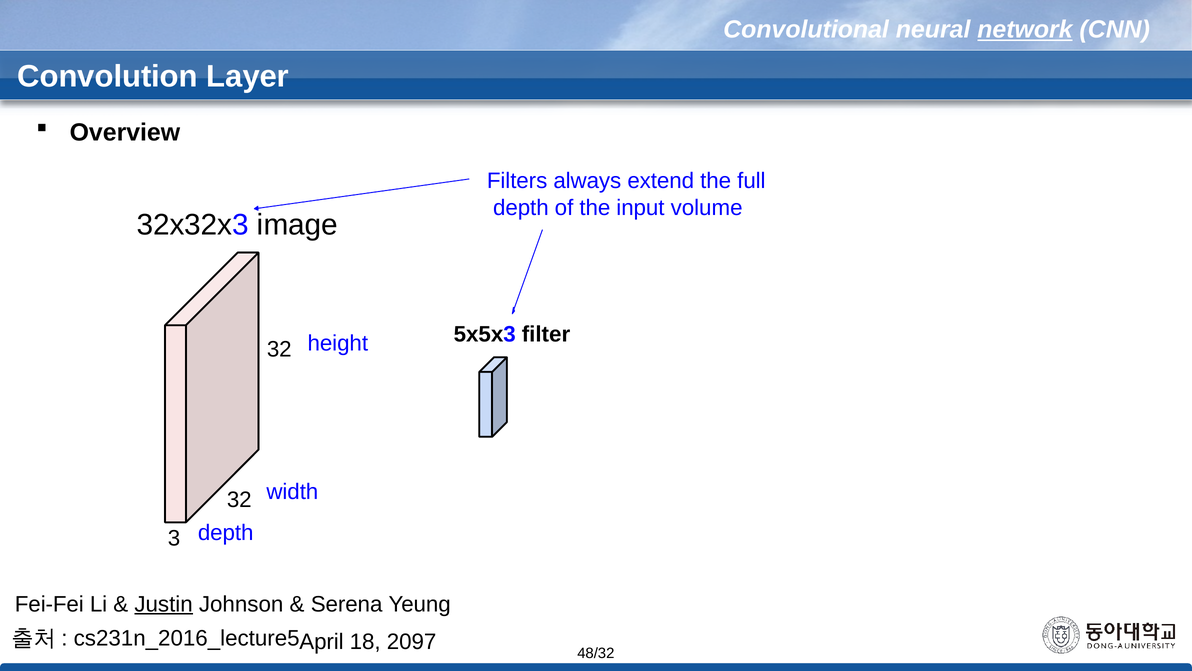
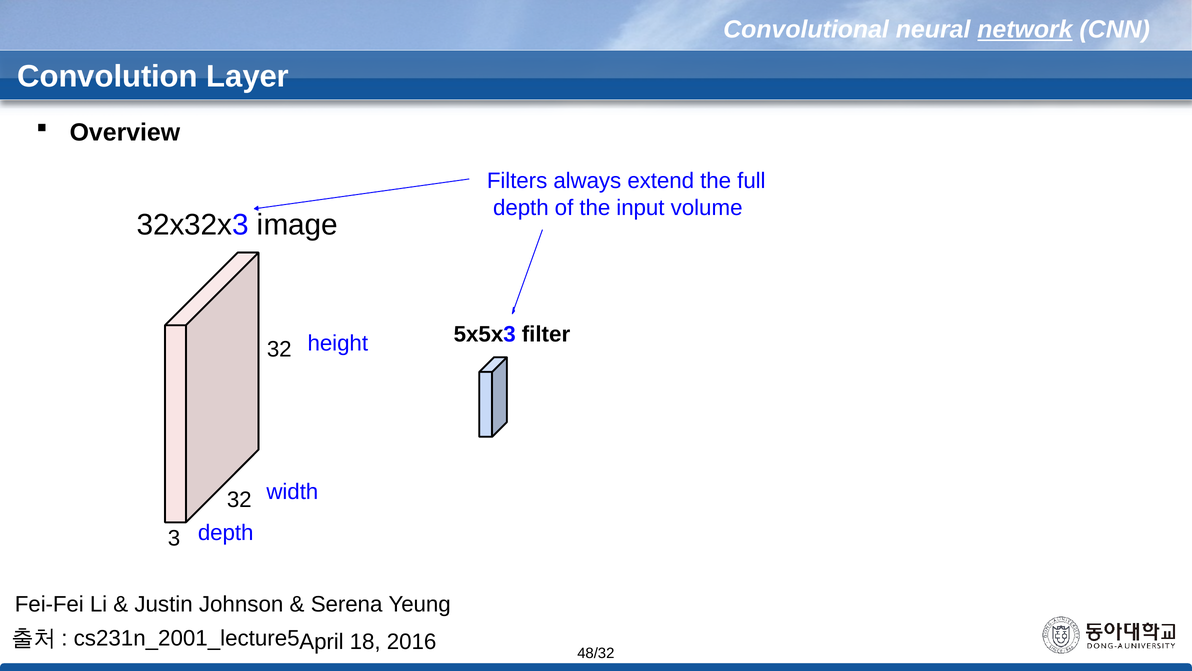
Justin underline: present -> none (164, 604)
cs231n_2016_lecture5: cs231n_2016_lecture5 -> cs231n_2001_lecture5 (187, 638)
2097: 2097 -> 2016 (412, 641)
